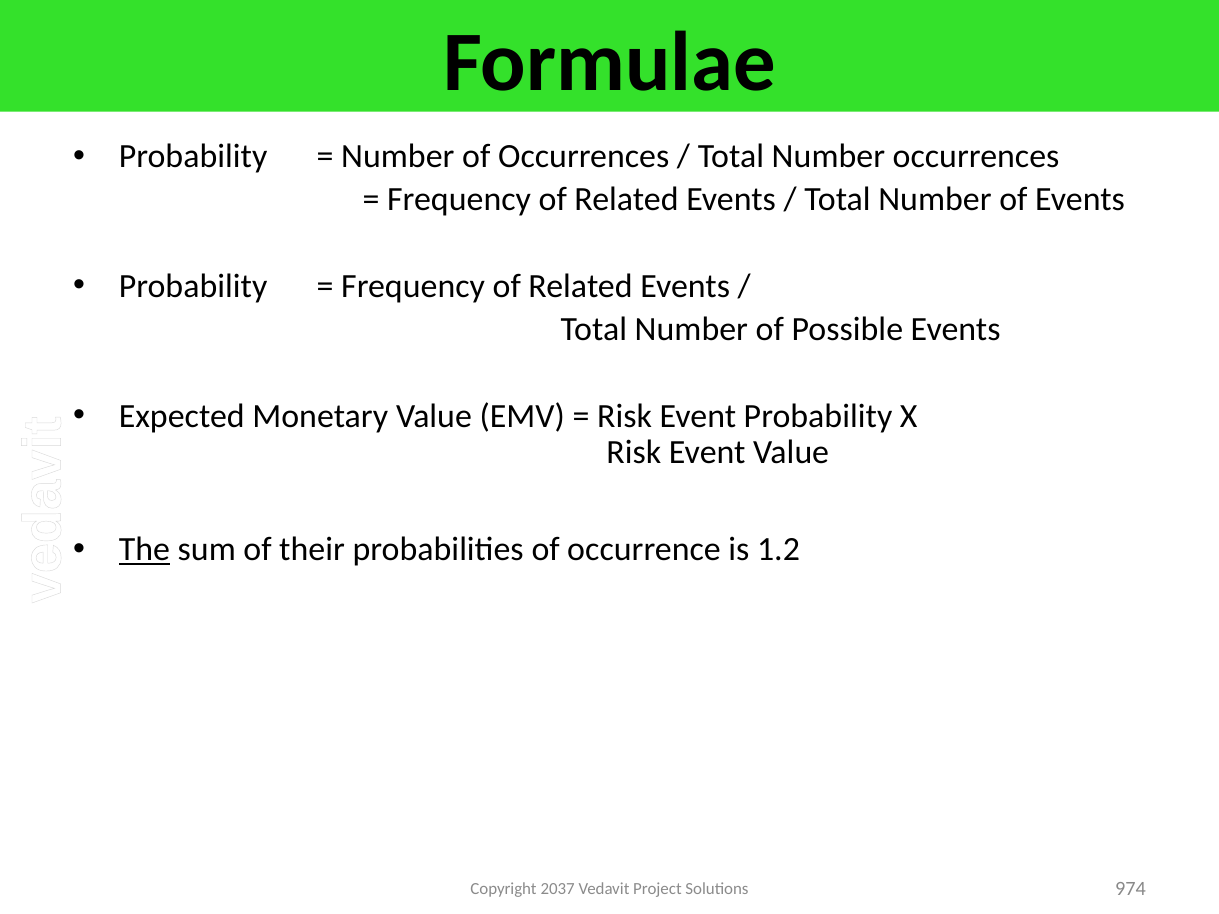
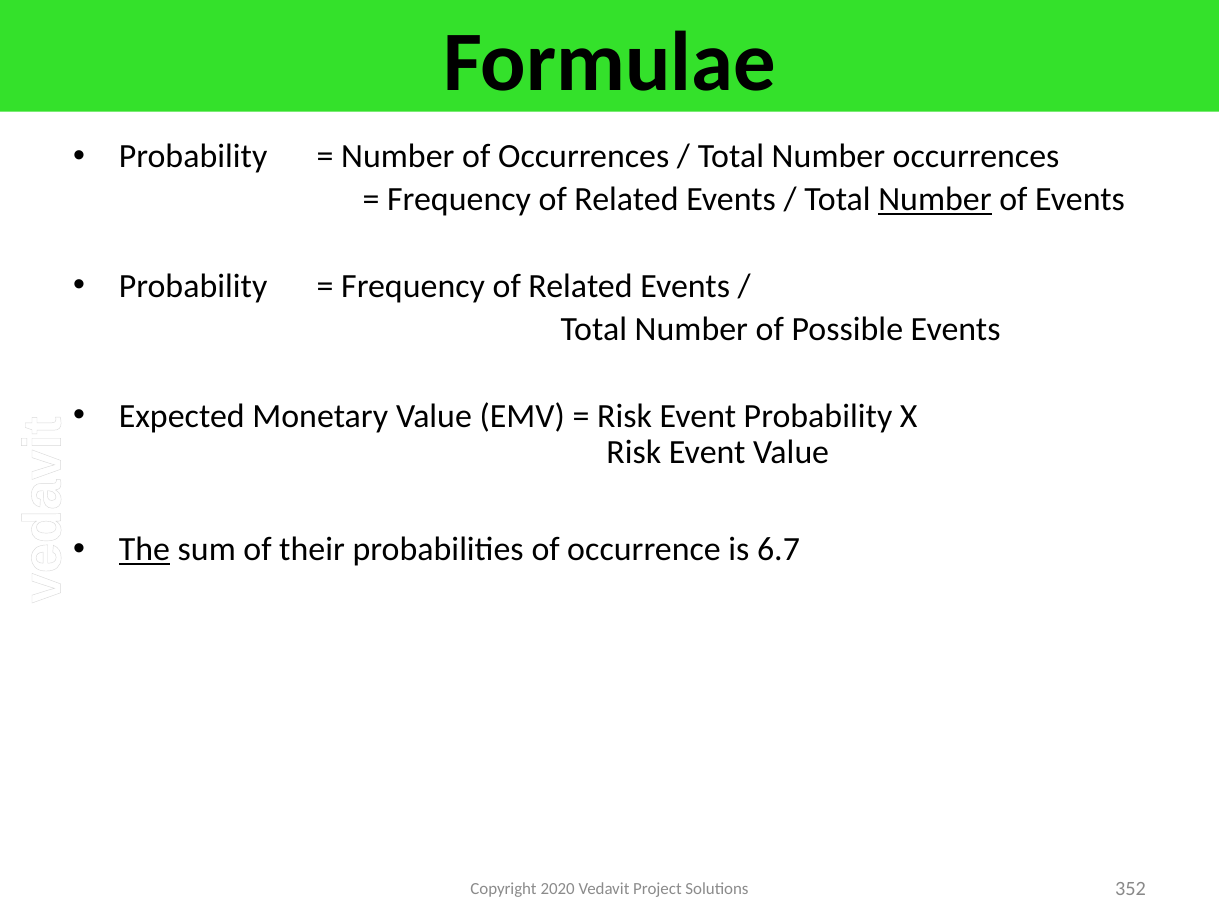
Number underline: none -> present (935, 200)
1.2: 1.2 -> 6.7 (779, 550)
2037: 2037 -> 2020 (558, 889)
974: 974 -> 352 (1130, 889)
